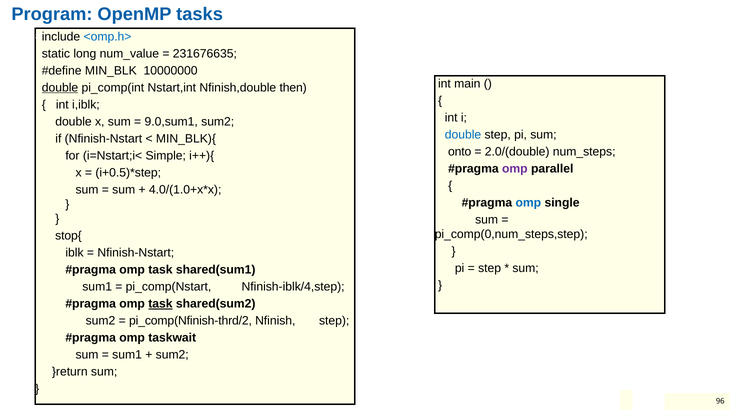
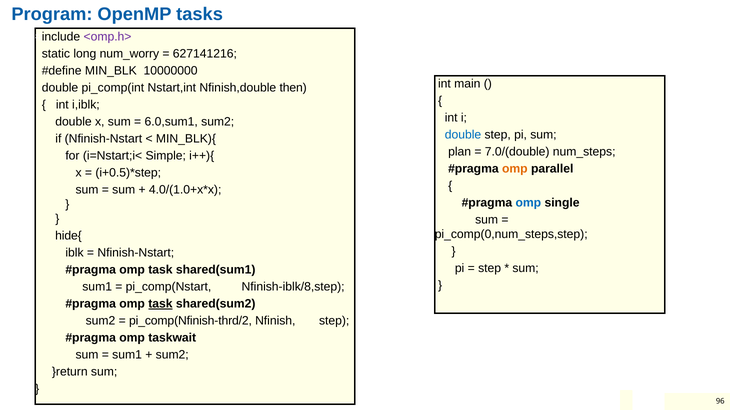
<omp.h> colour: blue -> purple (108, 37)
num_value: num_value -> num_worry (129, 54)
231676635: 231676635 -> 627141216 (205, 54)
double underline: present -> none (60, 88)
9.0,sum1: 9.0,sum1 -> 6.0,sum1 (171, 122)
onto: onto -> plan (460, 152)
2.0/(double: 2.0/(double -> 7.0/(double (517, 152)
omp colour: purple -> orange (515, 169)
stop{: stop{ -> hide{ (69, 236)
Nfinish-iblk/4,step: Nfinish-iblk/4,step -> Nfinish-iblk/8,step (293, 287)
